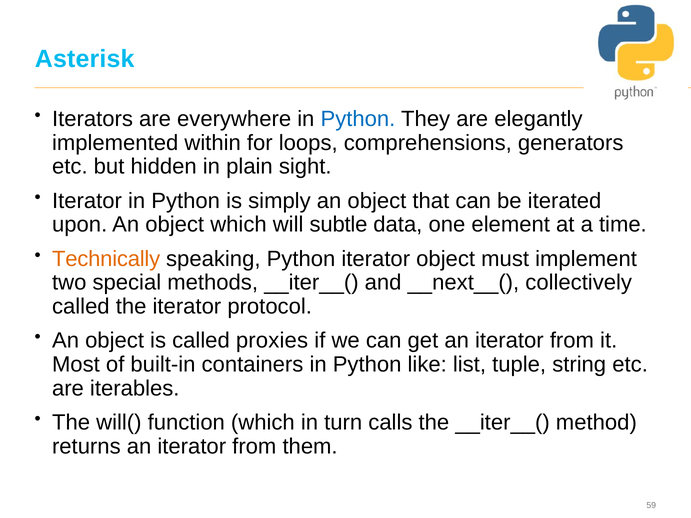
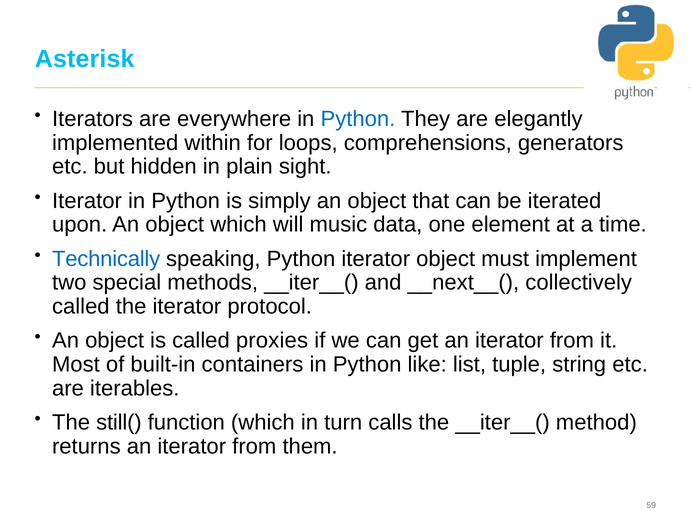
subtle: subtle -> music (338, 225)
Technically colour: orange -> blue (106, 259)
will(: will( -> still( (119, 423)
